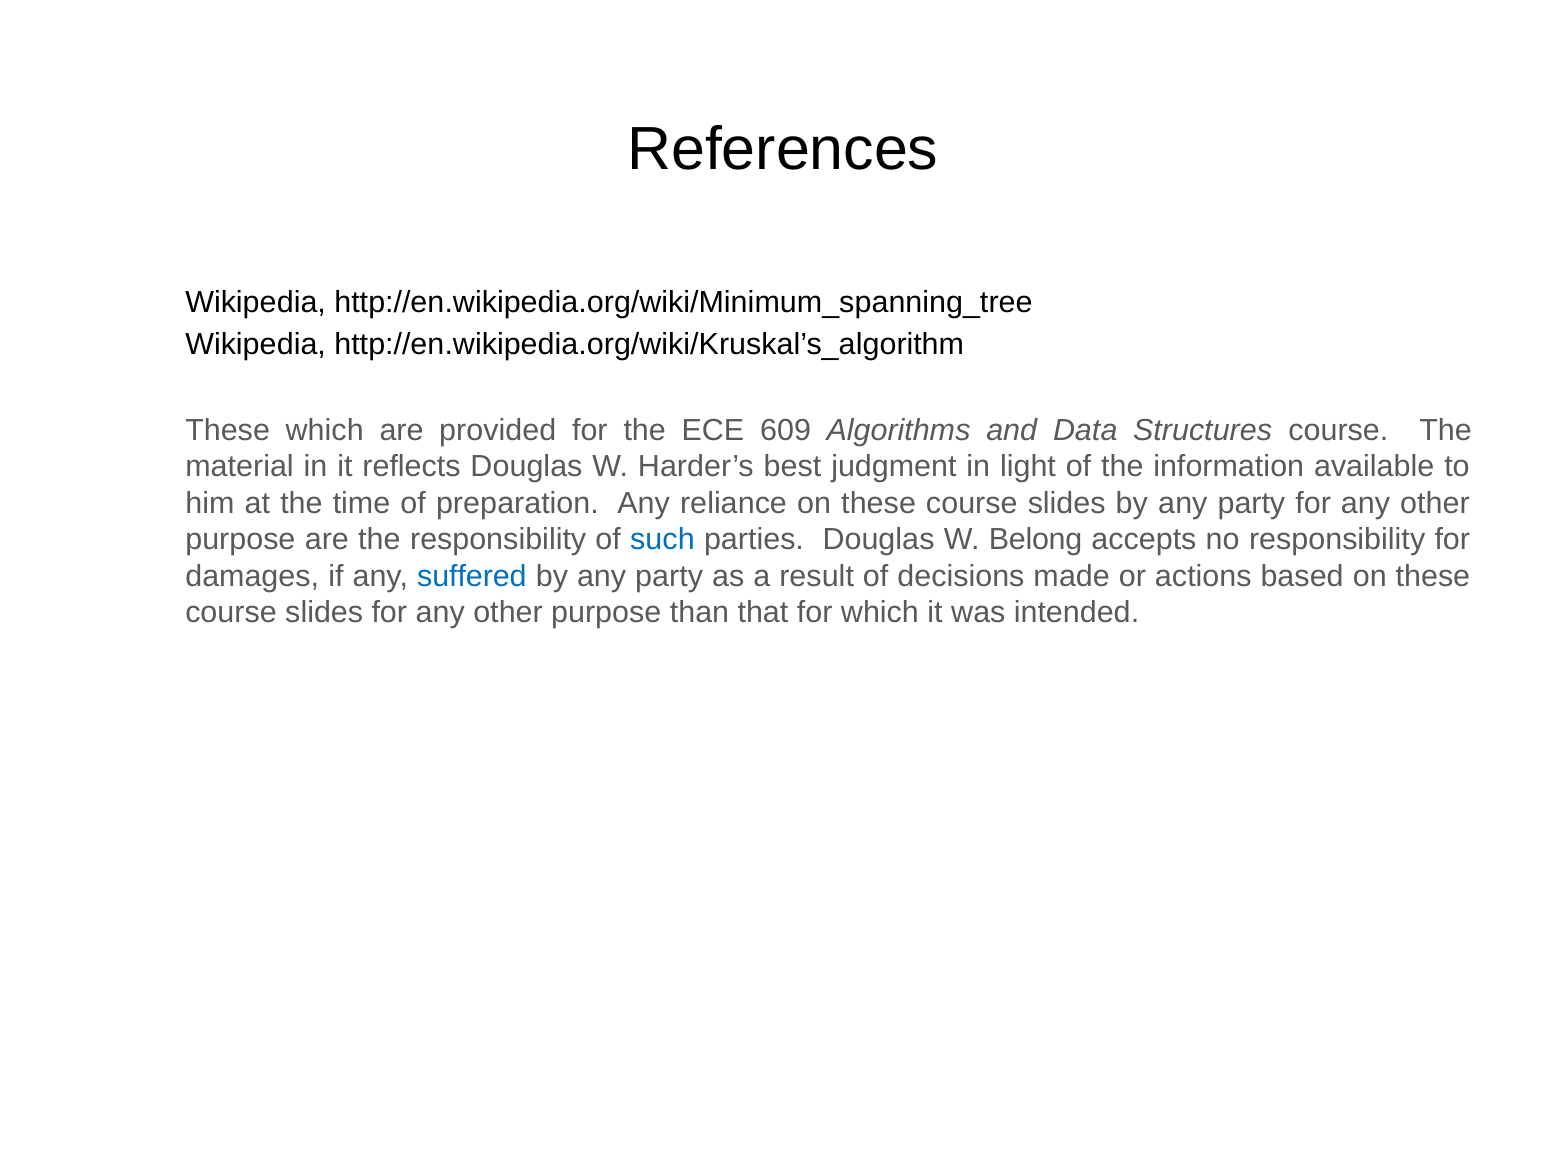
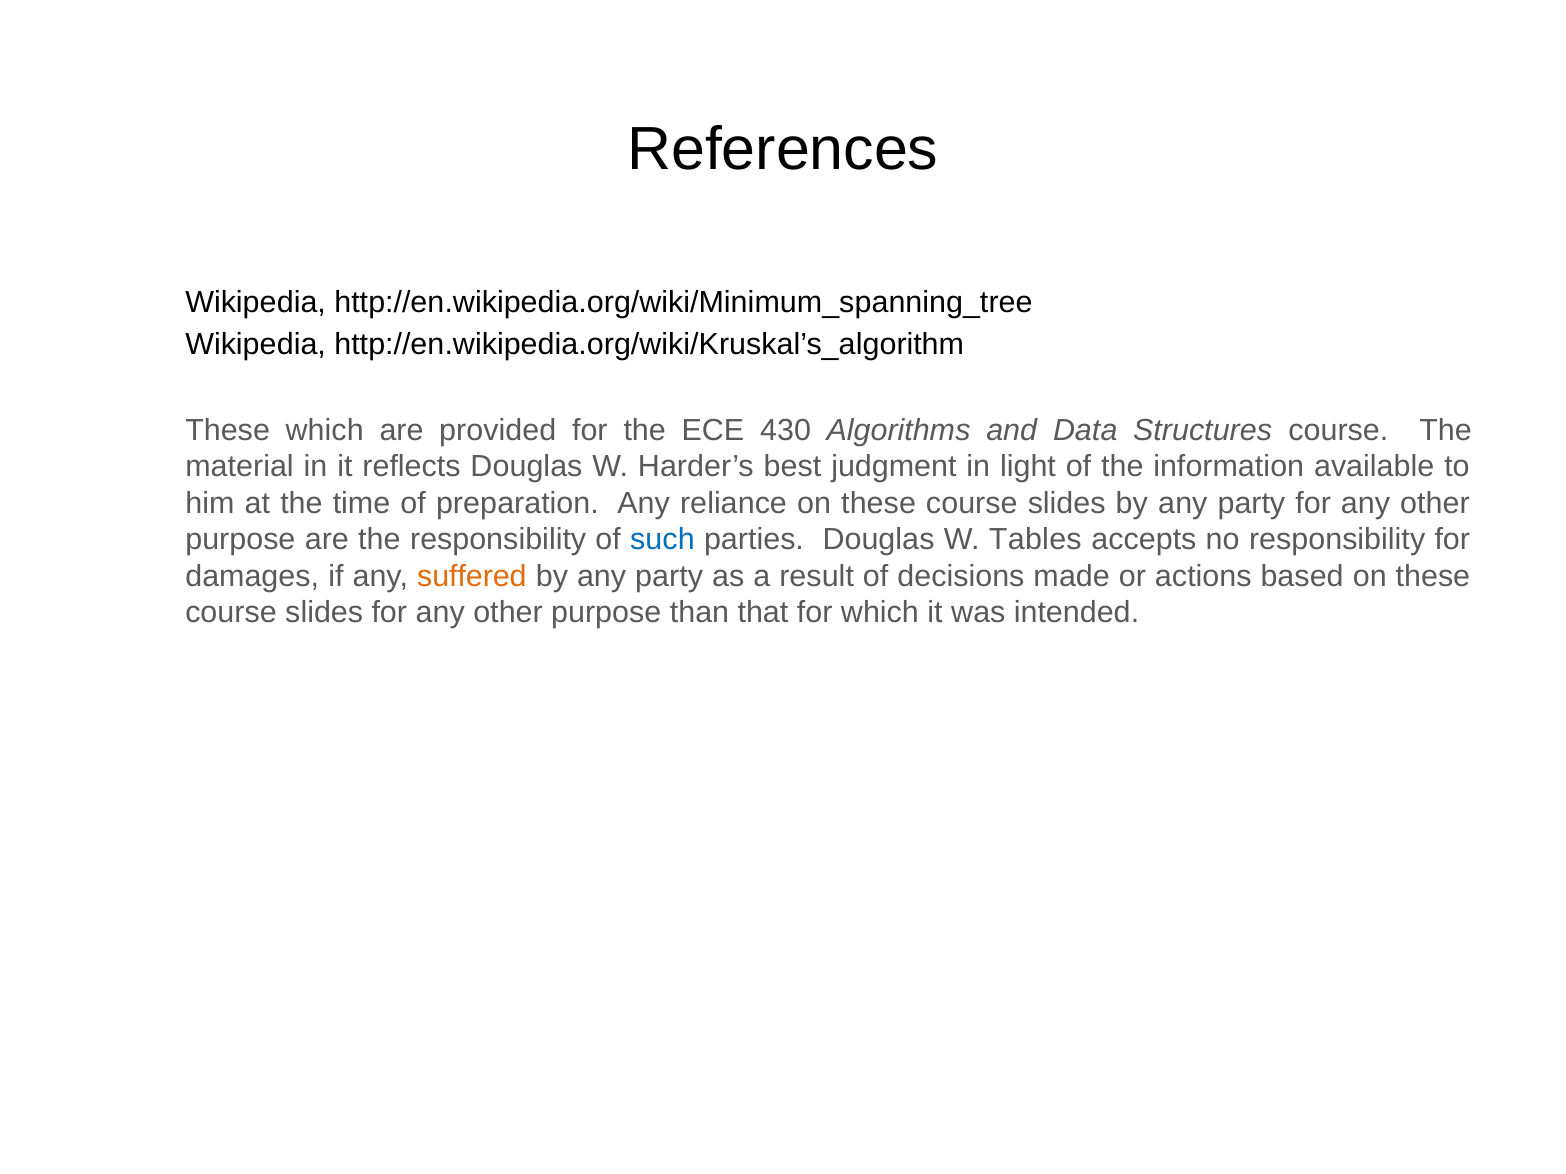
609: 609 -> 430 (786, 430)
Belong: Belong -> Tables (1035, 540)
suffered colour: blue -> orange (472, 577)
